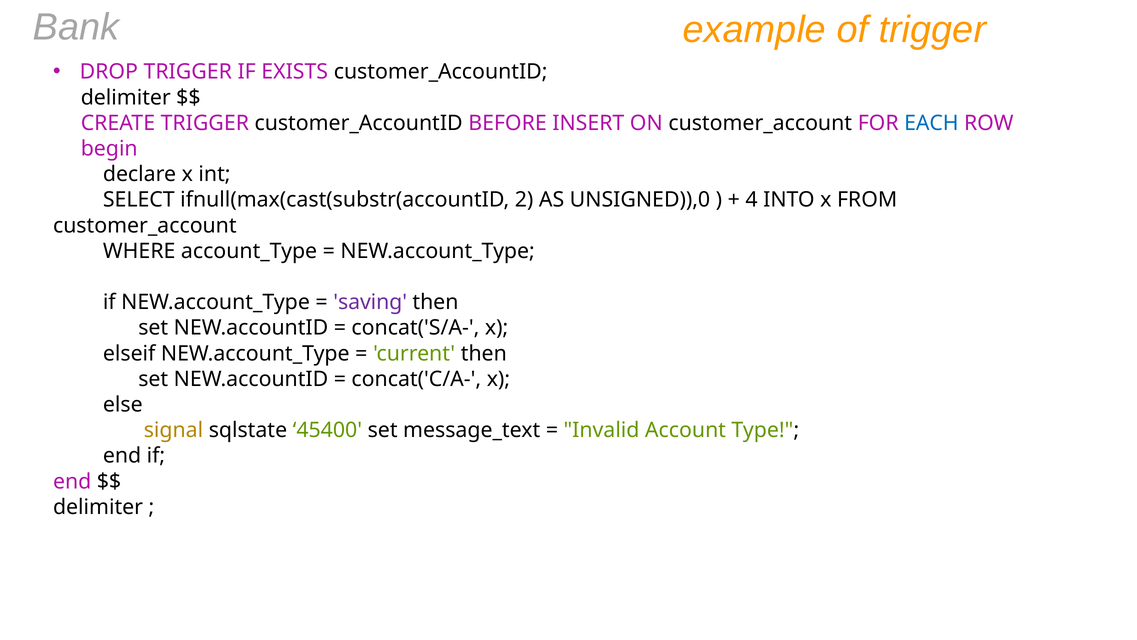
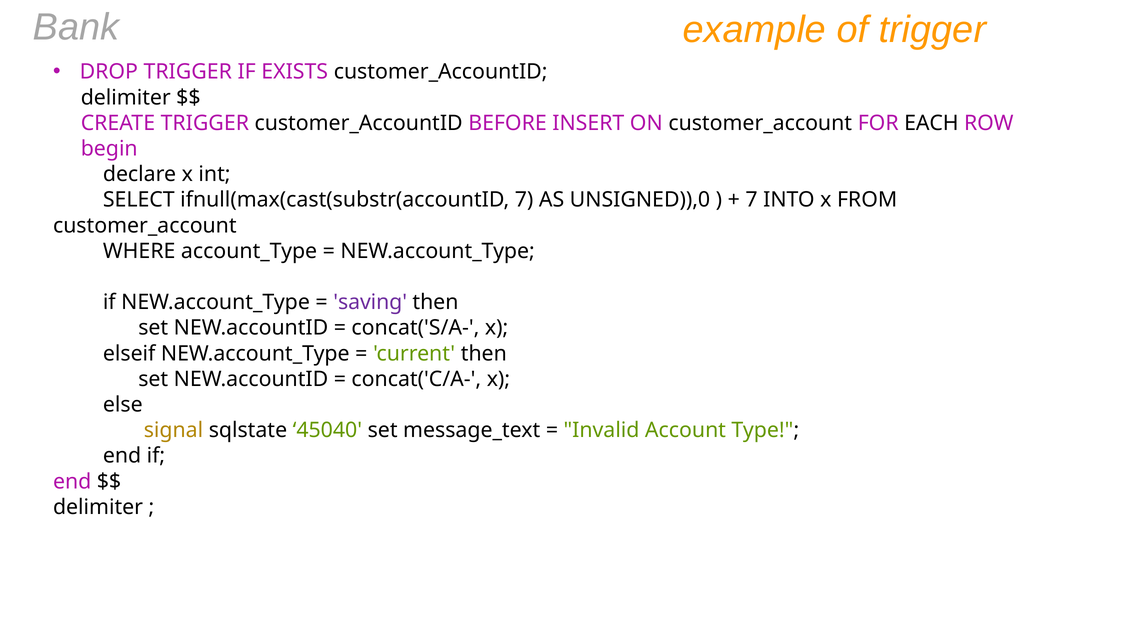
EACH colour: blue -> black (931, 123)
ifnull(max(cast(substr(accountID 2: 2 -> 7 (524, 200)
4: 4 -> 7 (752, 200)
45400: 45400 -> 45040 (327, 430)
